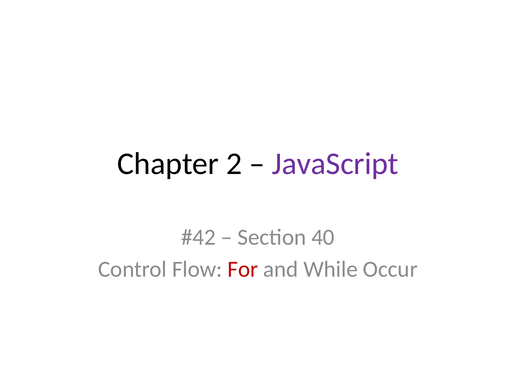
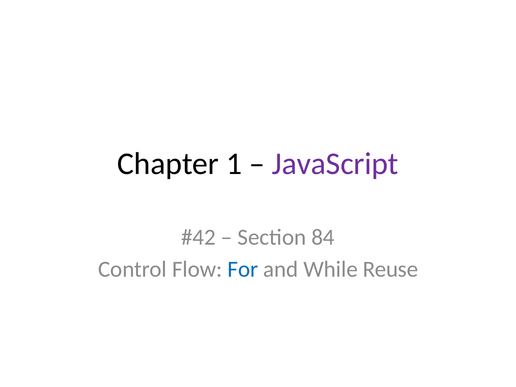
2: 2 -> 1 (234, 164)
40: 40 -> 84 (323, 237)
For colour: red -> blue (243, 269)
Occur: Occur -> Reuse (390, 269)
